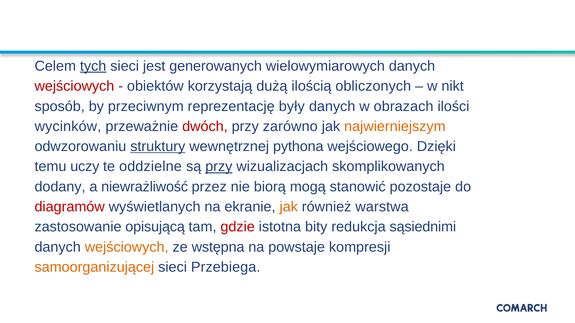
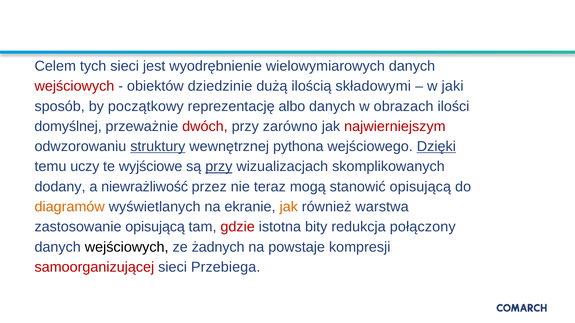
tych underline: present -> none (93, 66)
generowanych: generowanych -> wyodrębnienie (216, 66)
korzystają: korzystają -> dziedzinie (220, 86)
obliczonych: obliczonych -> składowymi (373, 86)
nikt: nikt -> jaki (453, 86)
przeciwnym: przeciwnym -> początkowy (146, 106)
były: były -> albo (292, 106)
wycinków: wycinków -> domyślnej (68, 127)
najwierniejszym colour: orange -> red (395, 127)
Dzięki underline: none -> present (436, 147)
oddzielne: oddzielne -> wyjściowe (151, 167)
biorą: biorą -> teraz (270, 187)
stanowić pozostaje: pozostaje -> opisującą (420, 187)
diagramów colour: red -> orange (70, 207)
sąsiednimi: sąsiednimi -> połączony (423, 227)
wejściowych colour: orange -> black (127, 247)
wstępna: wstępna -> żadnych (218, 247)
samoorganizującej colour: orange -> red (94, 267)
